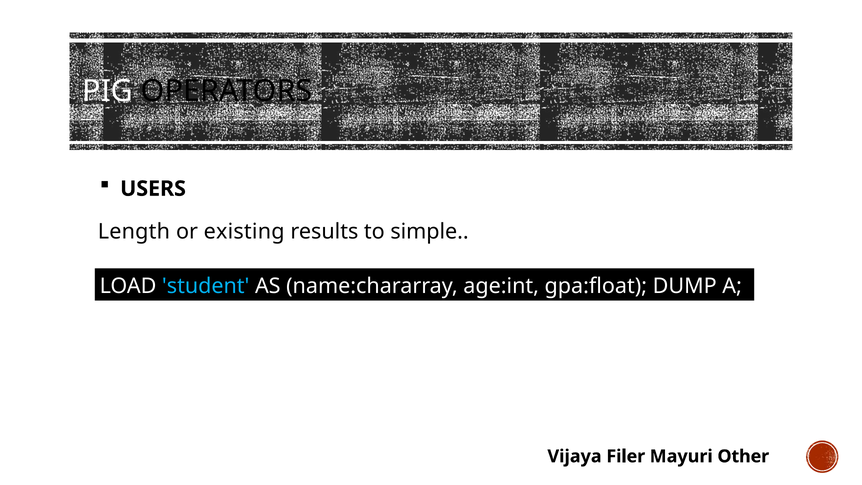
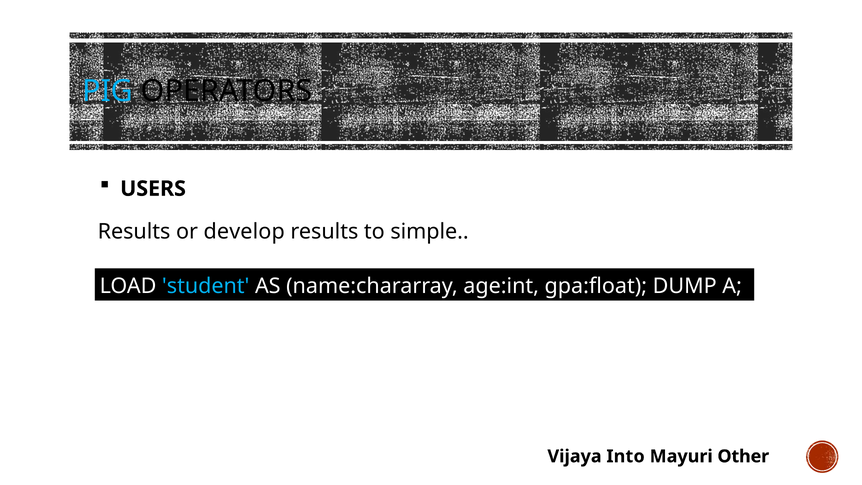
PIG colour: white -> light blue (108, 91)
Length: Length -> Results (134, 232)
existing: existing -> develop (244, 232)
Filer: Filer -> Into (626, 456)
